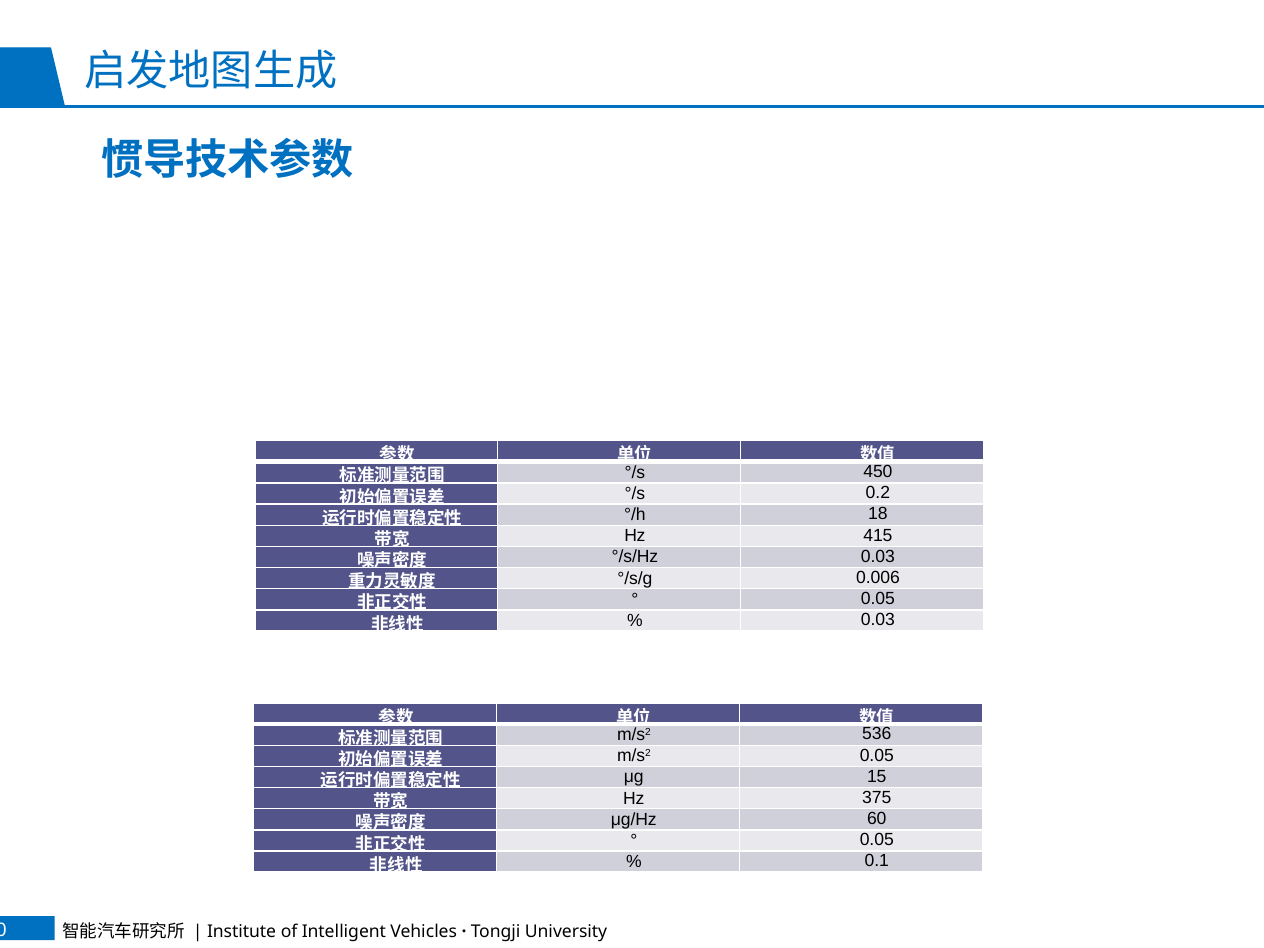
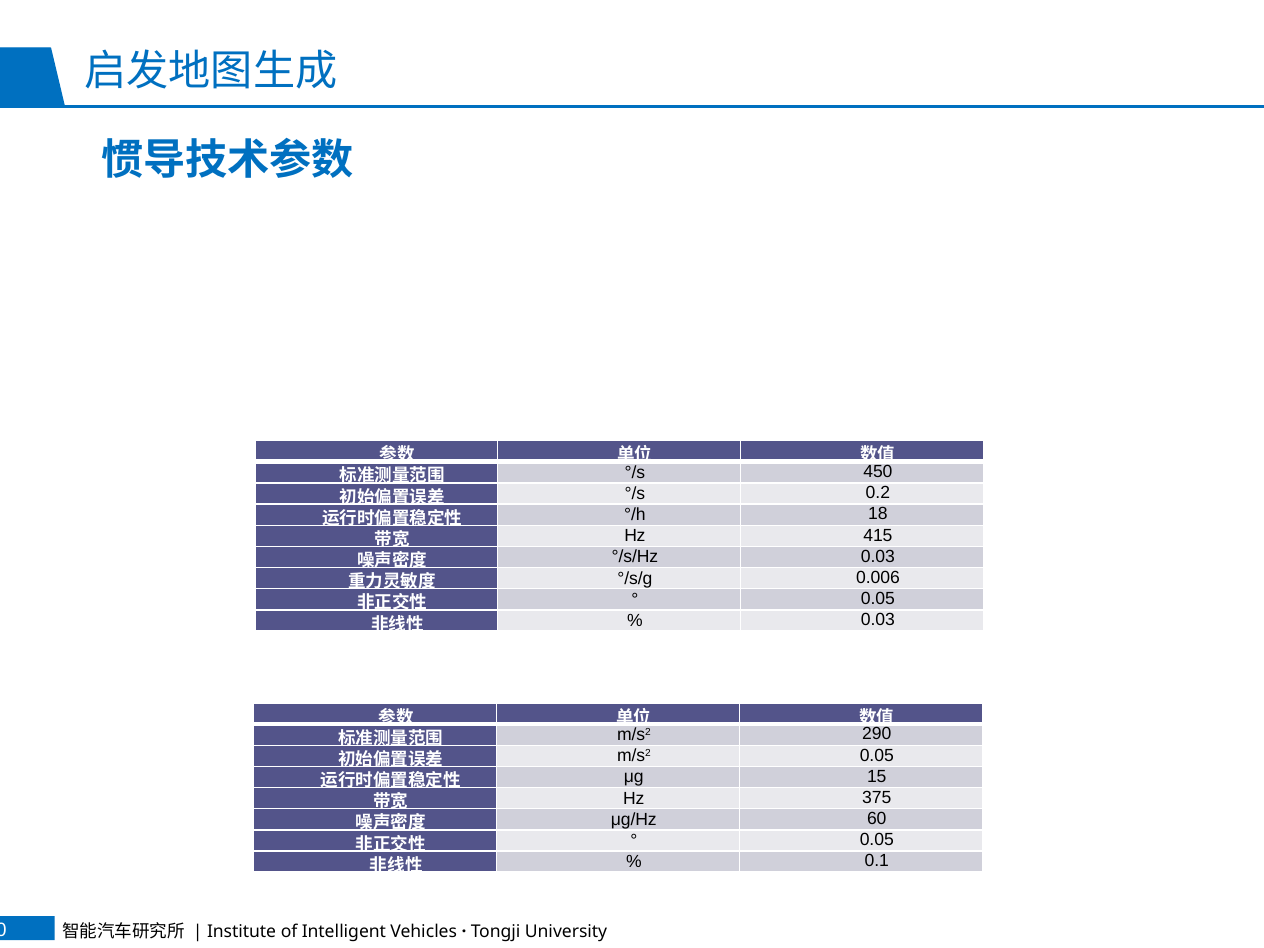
536: 536 -> 290 (877, 734)
